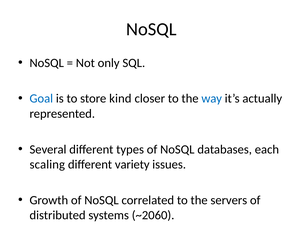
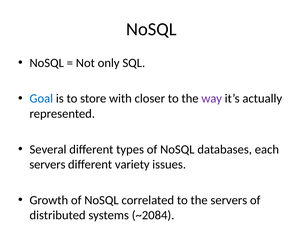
kind: kind -> with (120, 99)
way colour: blue -> purple (212, 99)
scaling: scaling -> servers (47, 165)
~2060: ~2060 -> ~2084 (153, 216)
